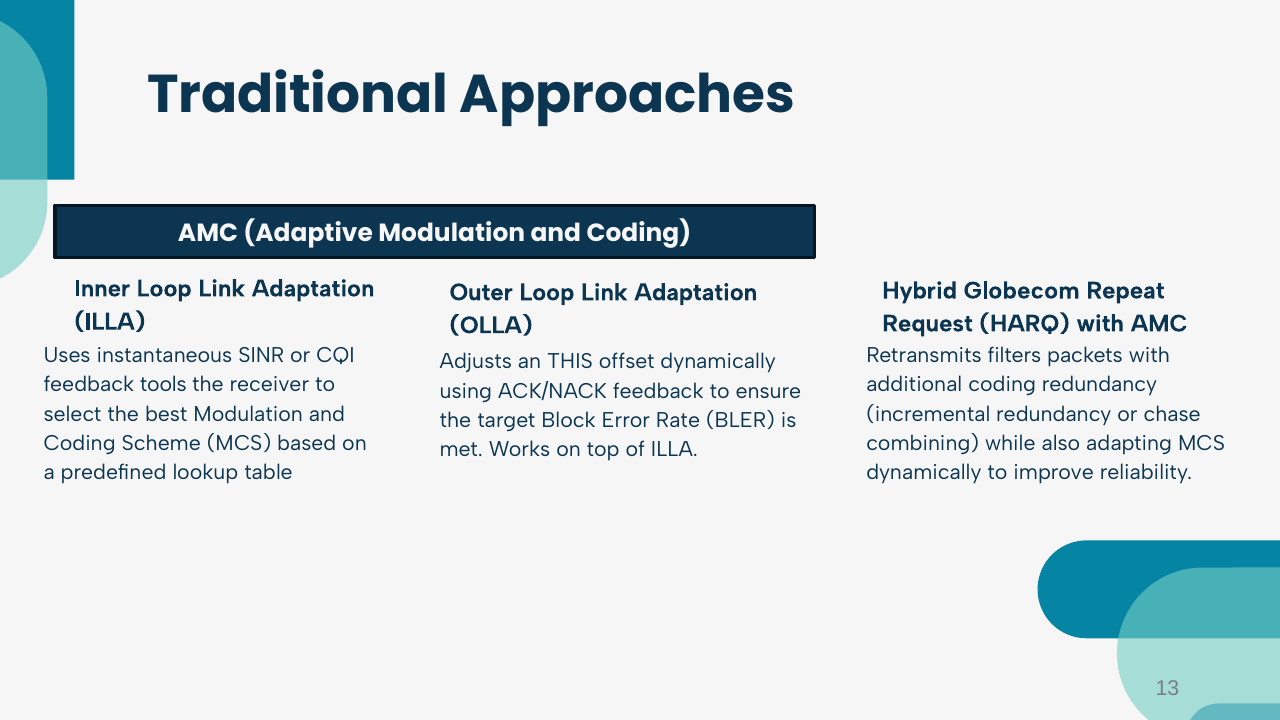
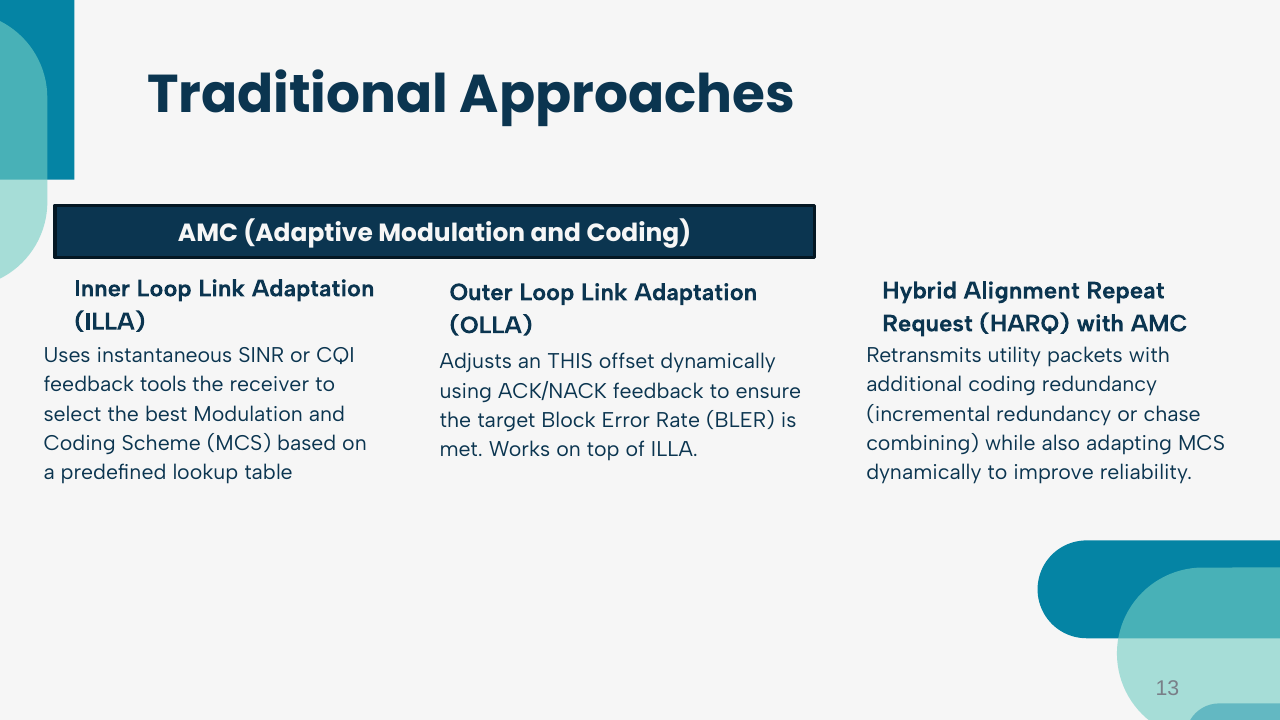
Globecom: Globecom -> Alignment (1022, 291)
filters: filters -> utility (1014, 355)
